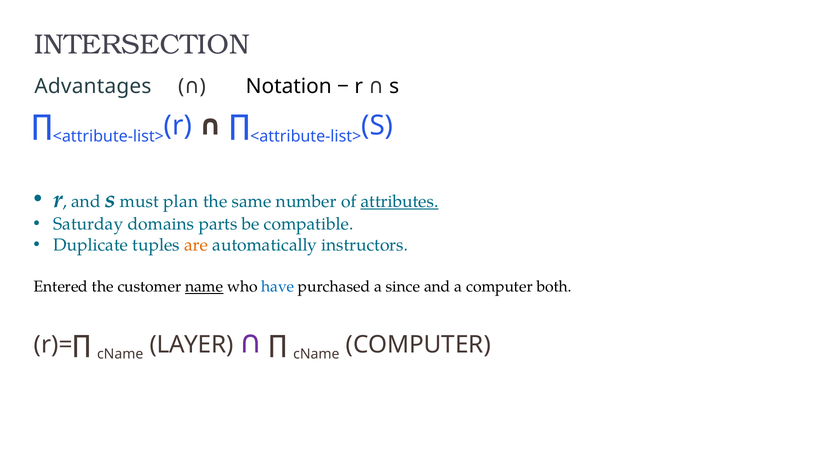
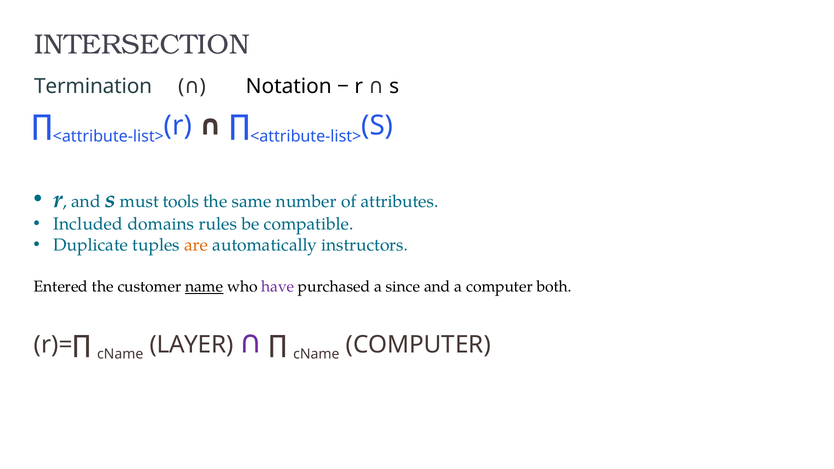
Advantages: Advantages -> Termination (93, 86)
plan: plan -> tools (181, 202)
attributes underline: present -> none (400, 202)
Saturday: Saturday -> Included (88, 224)
parts: parts -> rules (218, 224)
have colour: blue -> purple (278, 287)
